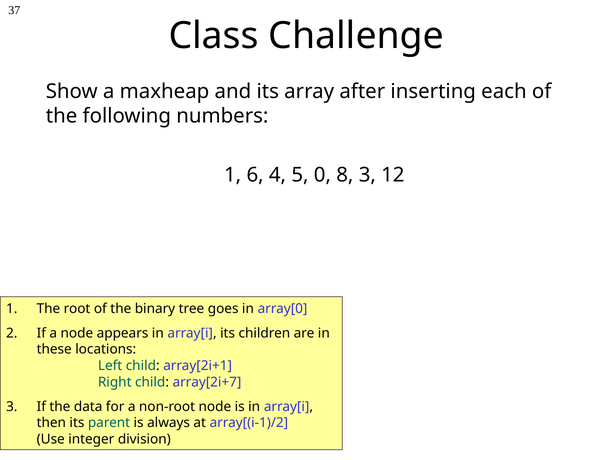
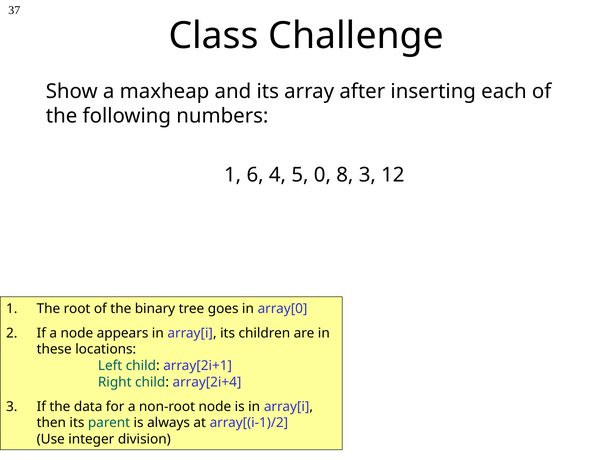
array[2i+7: array[2i+7 -> array[2i+4 (207, 382)
